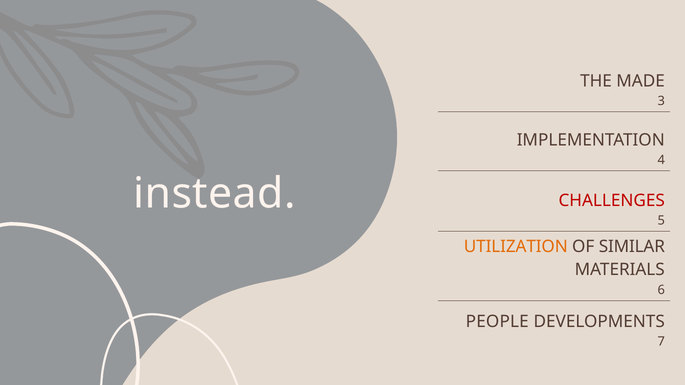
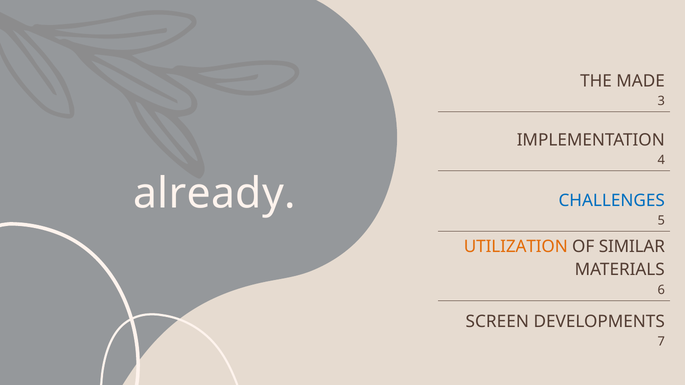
instead: instead -> already (214, 194)
CHALLENGES colour: red -> blue (612, 201)
PEOPLE: PEOPLE -> SCREEN (497, 322)
